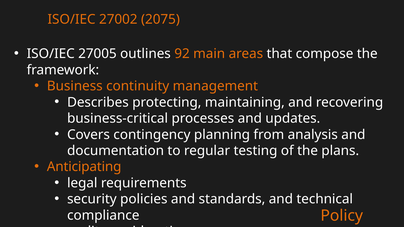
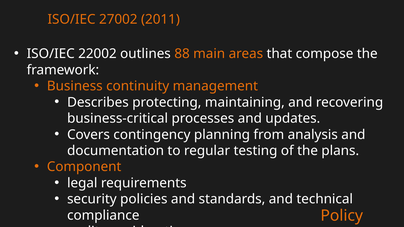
2075: 2075 -> 2011 (160, 20)
27005: 27005 -> 22002 (97, 54)
92: 92 -> 88 (182, 54)
Anticipating: Anticipating -> Component (84, 167)
